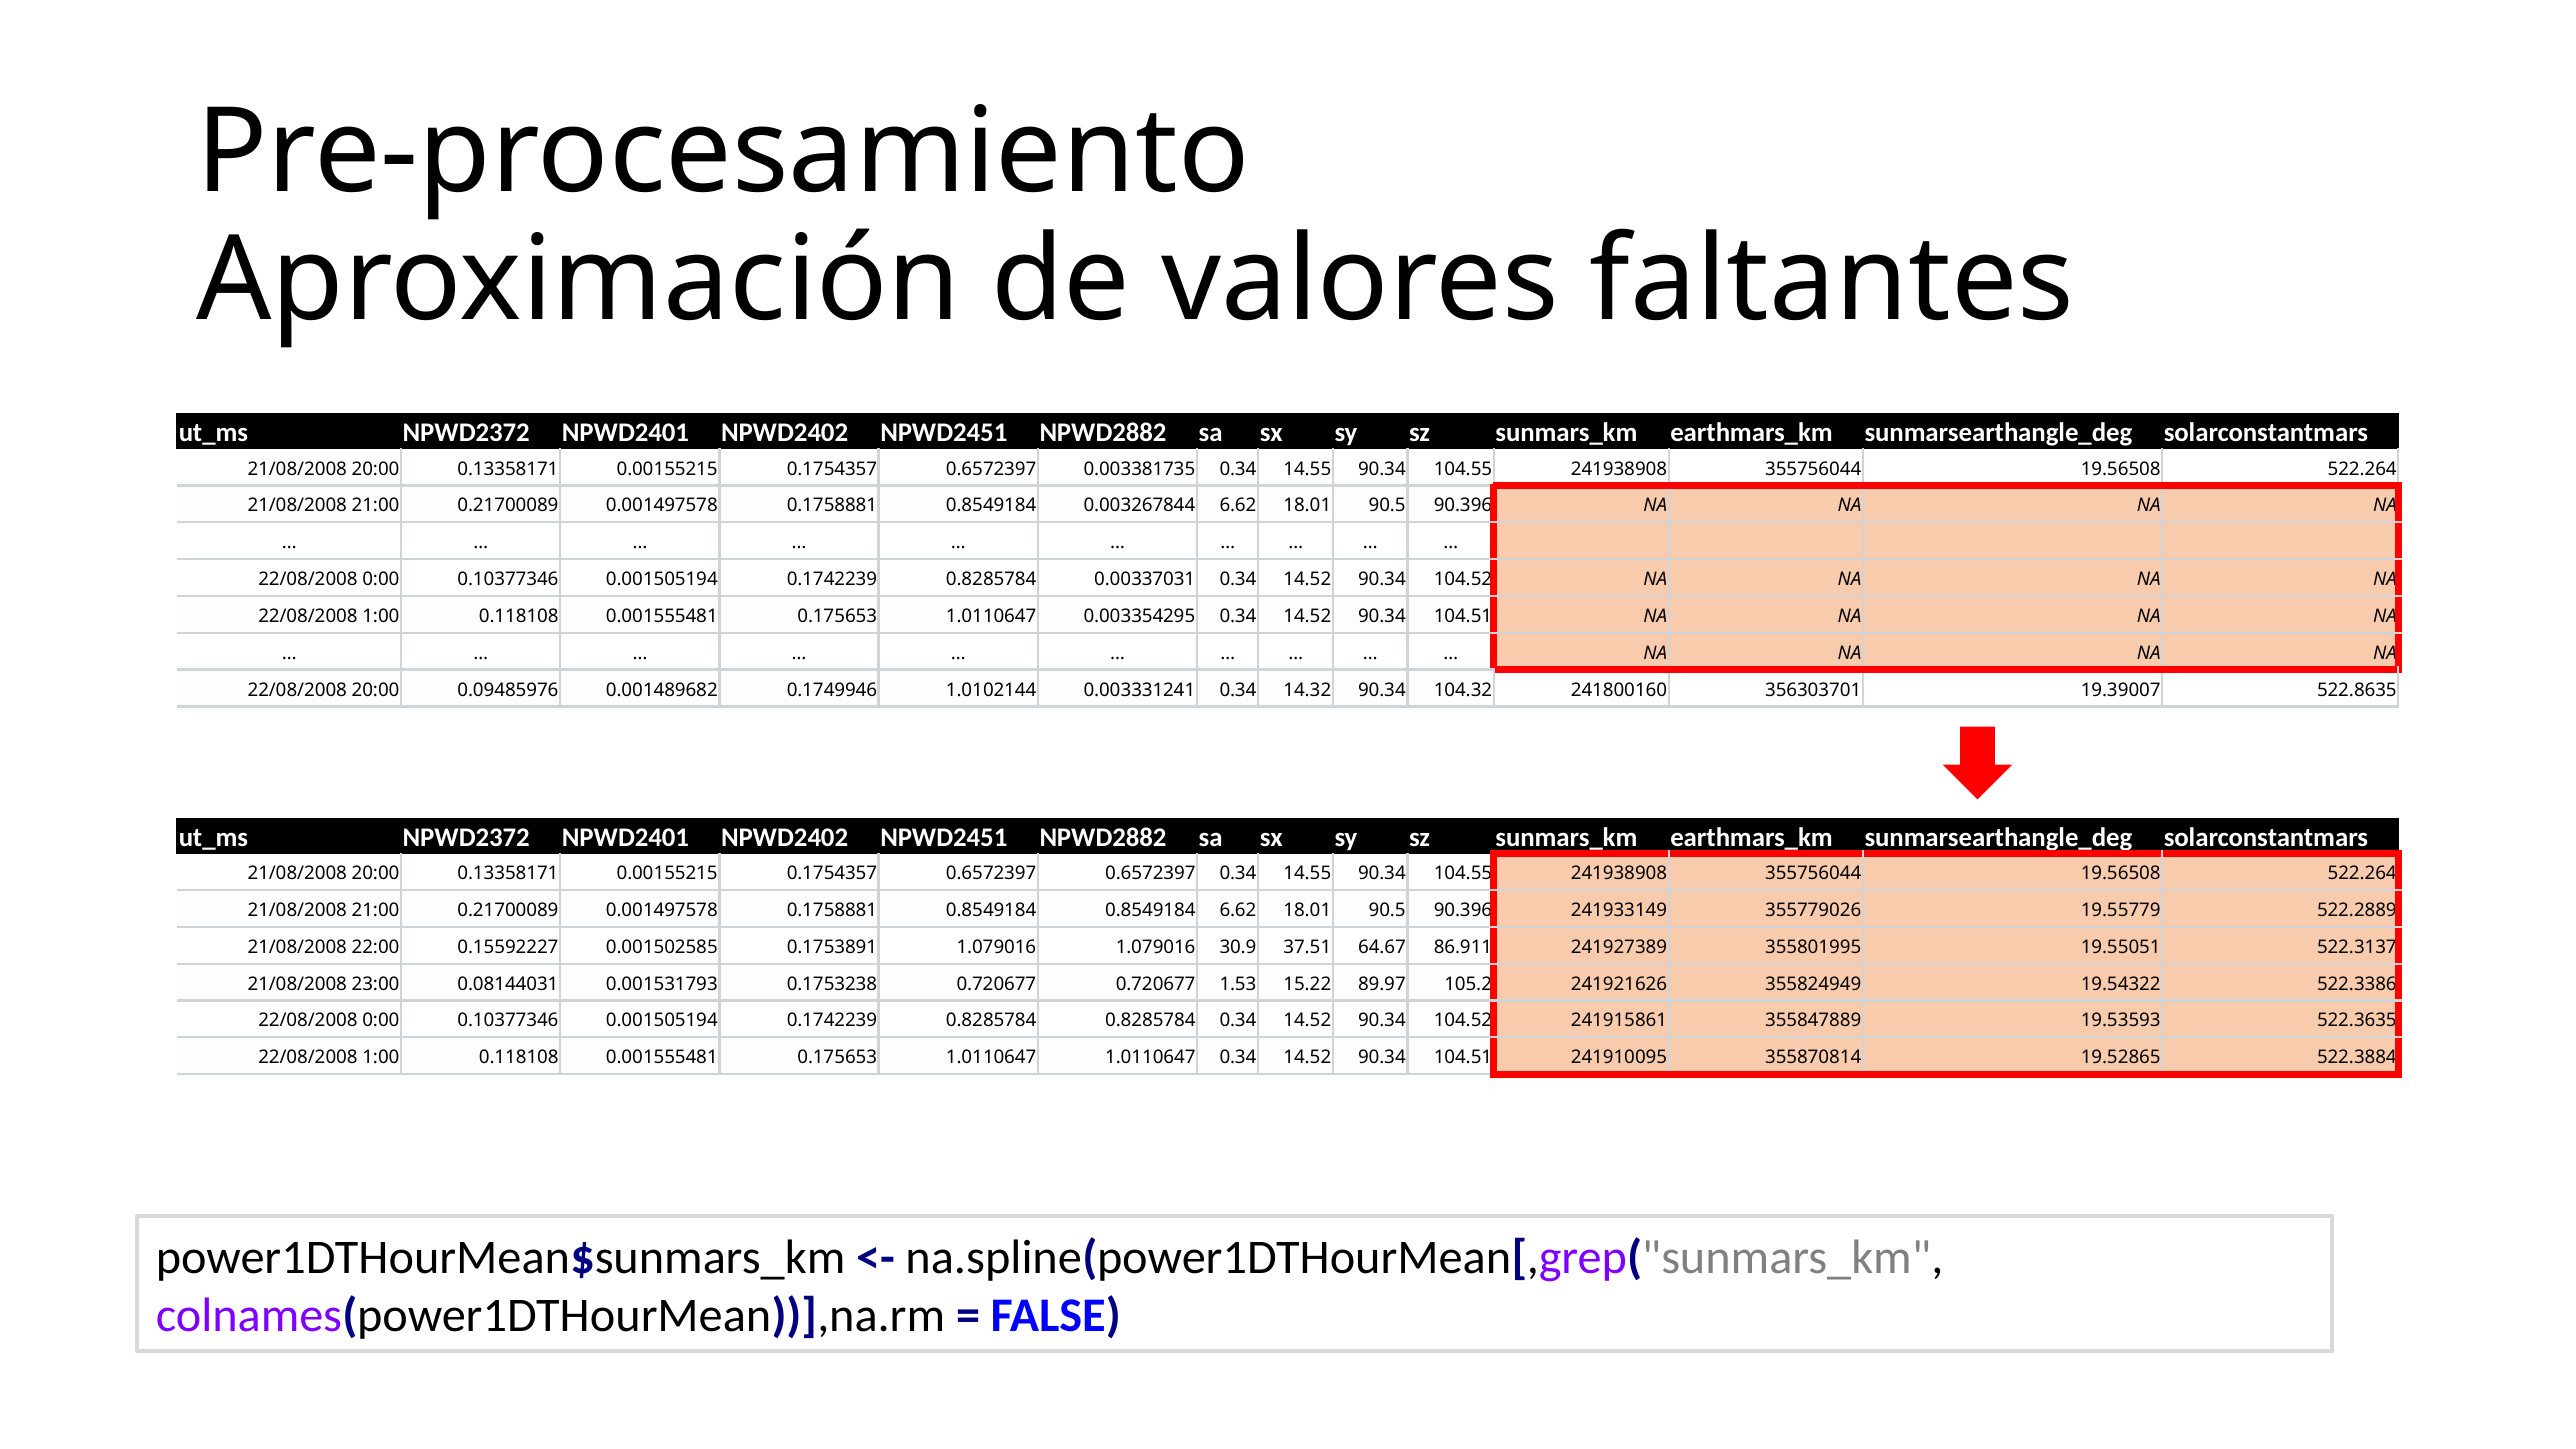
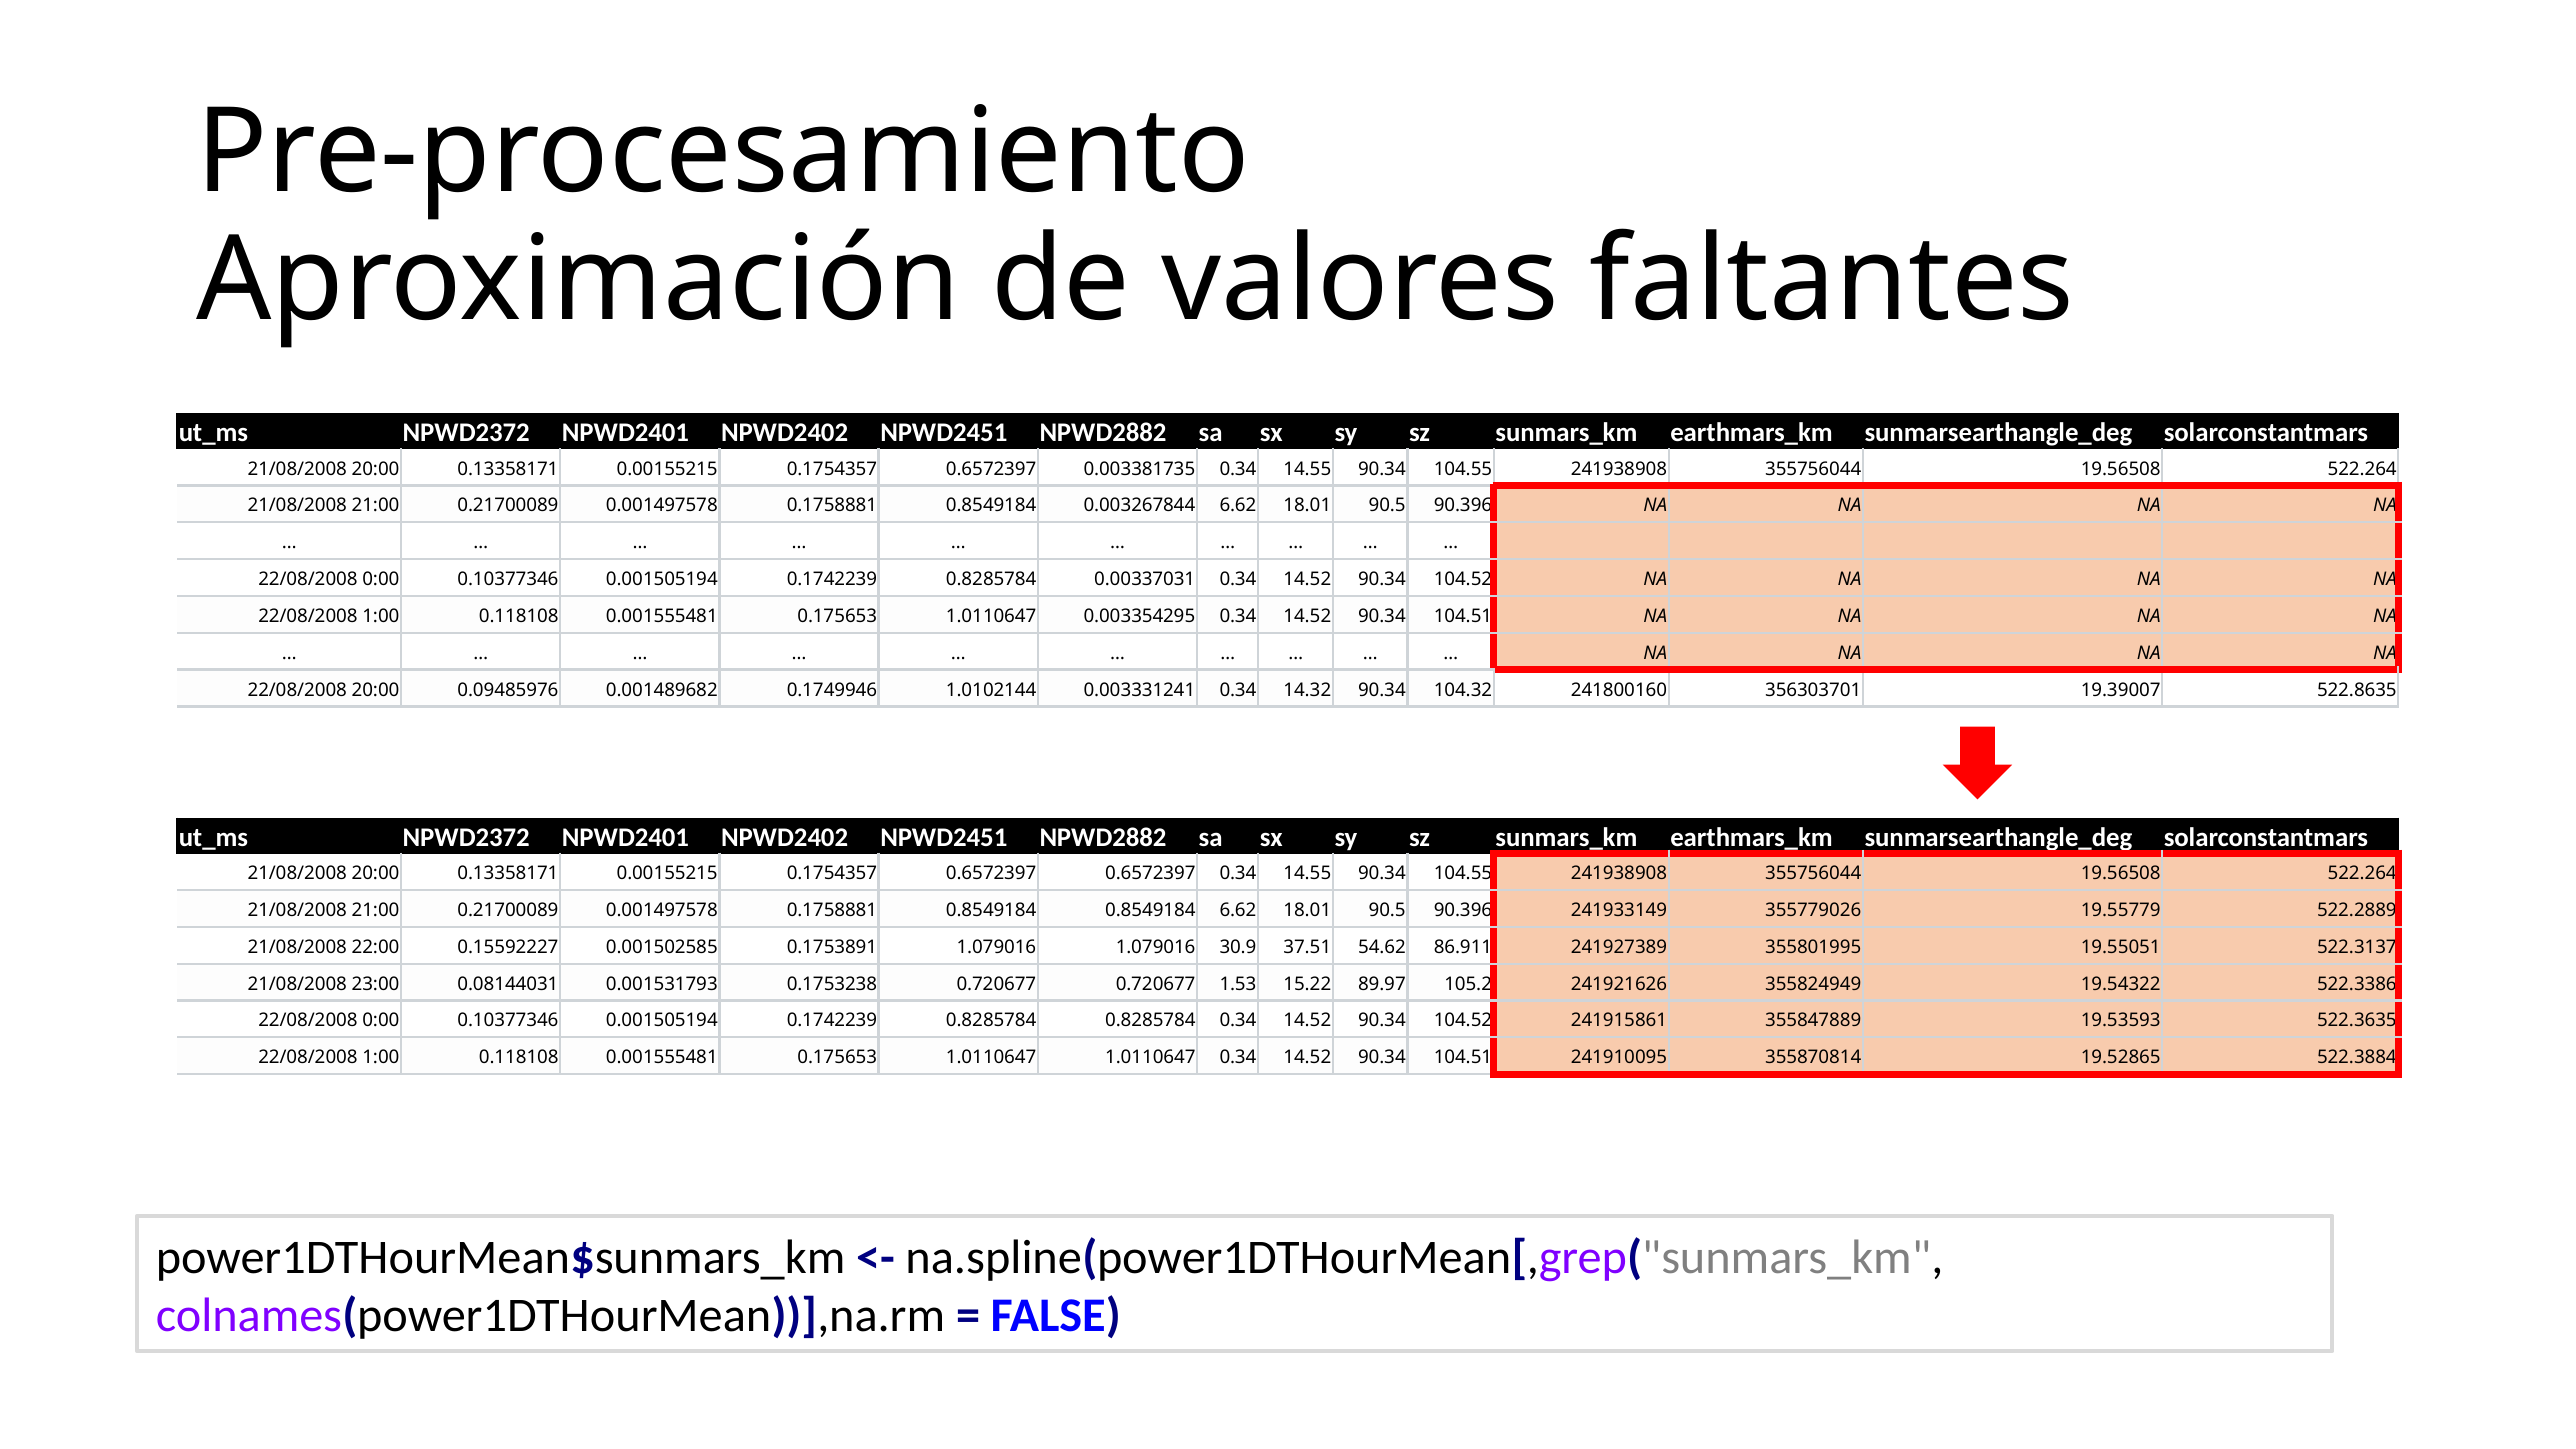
64.67: 64.67 -> 54.62 (1382, 947)
